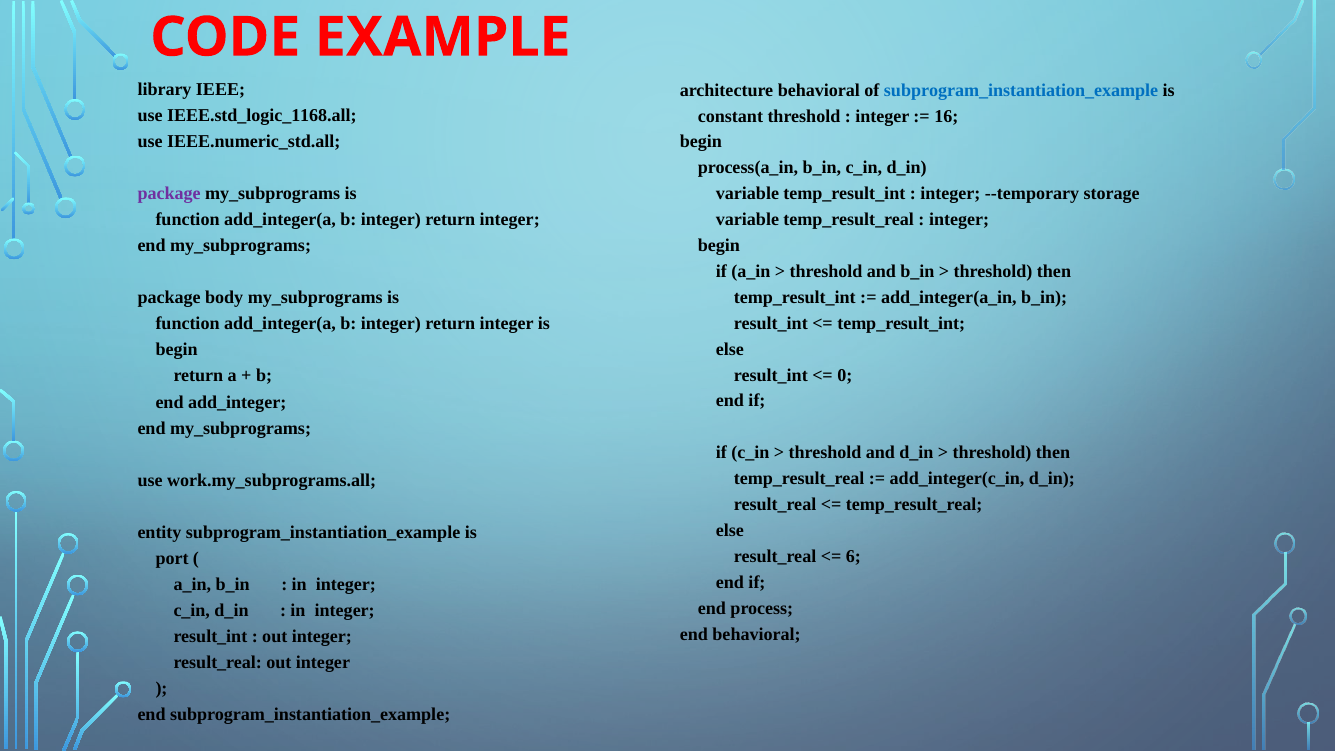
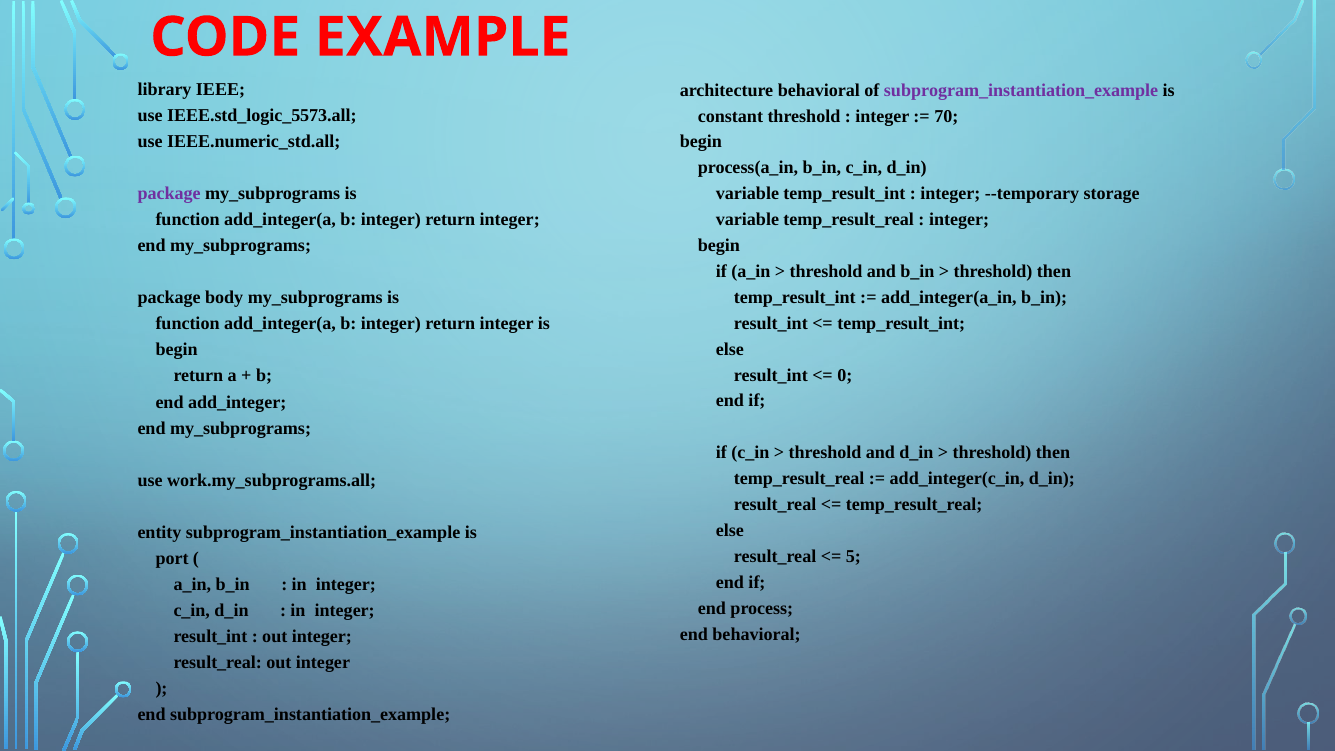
subprogram_instantiation_example colour: blue -> purple (1021, 90)
IEEE.std_logic_1168.all: IEEE.std_logic_1168.all -> IEEE.std_logic_5573.all (262, 115)
16: 16 -> 70 (946, 116)
6: 6 -> 5 (853, 556)
